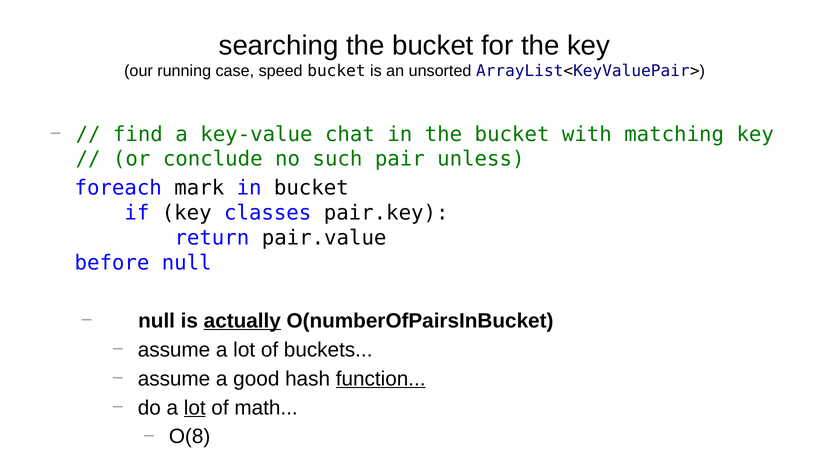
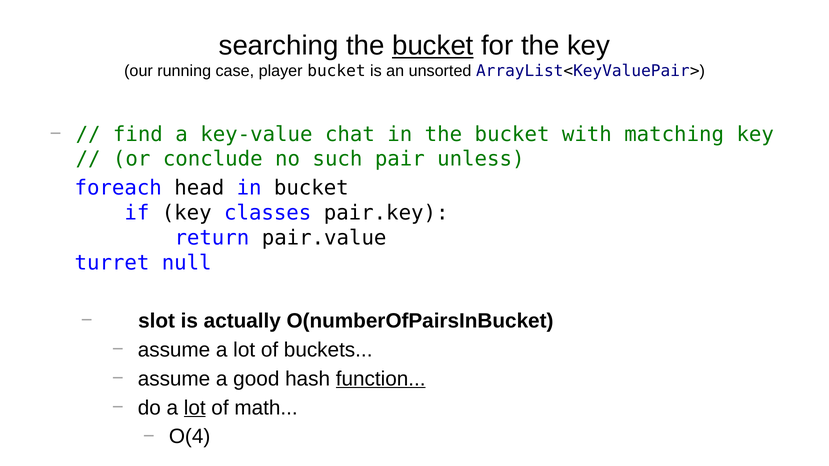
bucket underline: none -> present (433, 46)
speed: speed -> player (281, 71)
mark: mark -> head (199, 188)
before: before -> turret (112, 263)
null: null -> slot (157, 321)
actually underline: present -> none (242, 321)
O(8: O(8 -> O(4 (190, 437)
